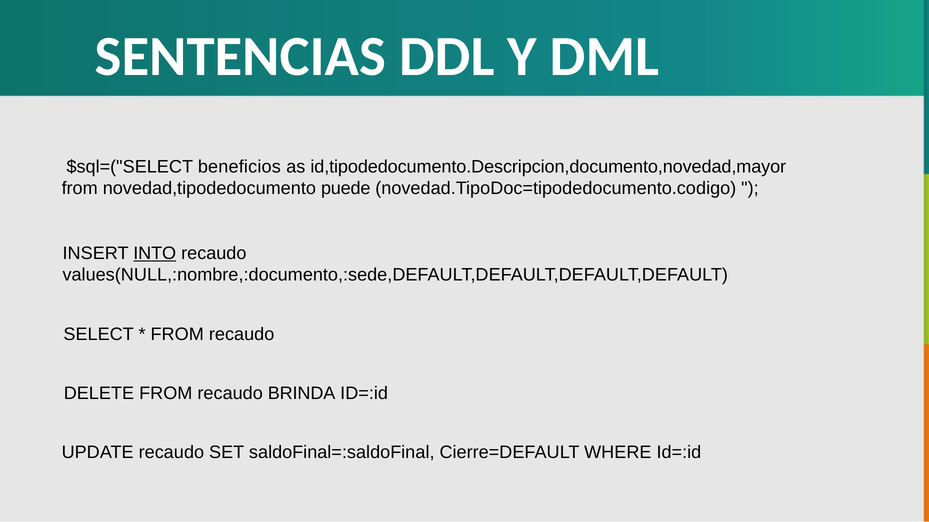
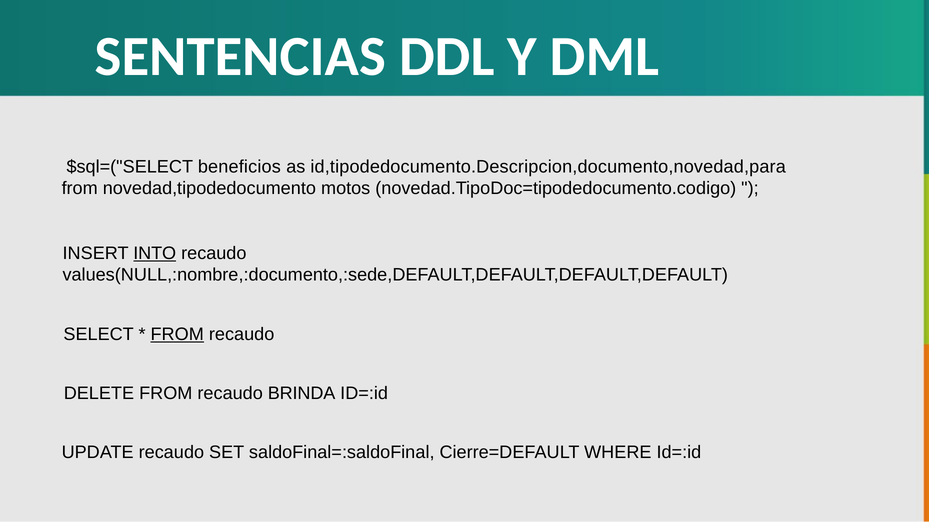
id,tipodedocumento.Descripcion,documento,novedad,mayor: id,tipodedocumento.Descripcion,documento,novedad,mayor -> id,tipodedocumento.Descripcion,documento,novedad,para (548, 167)
puede: puede -> motos (346, 189)
FROM underline: none -> present (177, 335)
